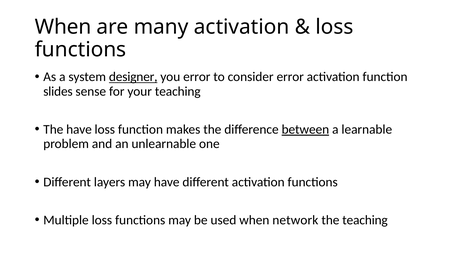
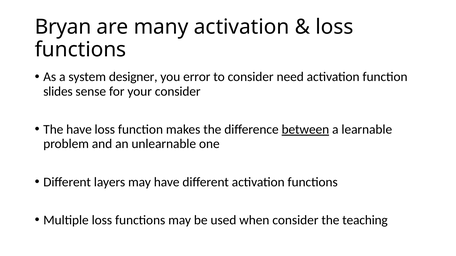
When: When -> Bryan (63, 27)
designer underline: present -> none (133, 77)
consider error: error -> need (290, 77)
your teaching: teaching -> consider (178, 91)
when network: network -> consider (295, 221)
